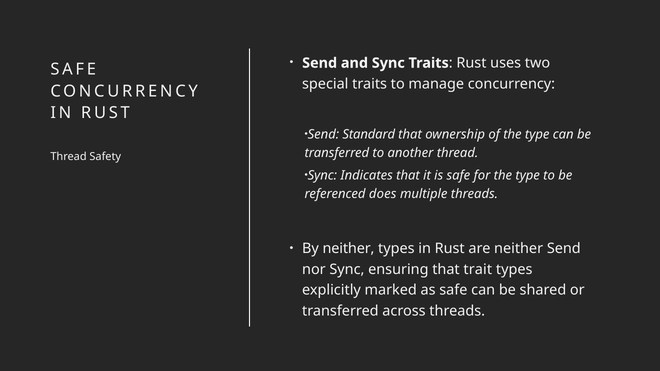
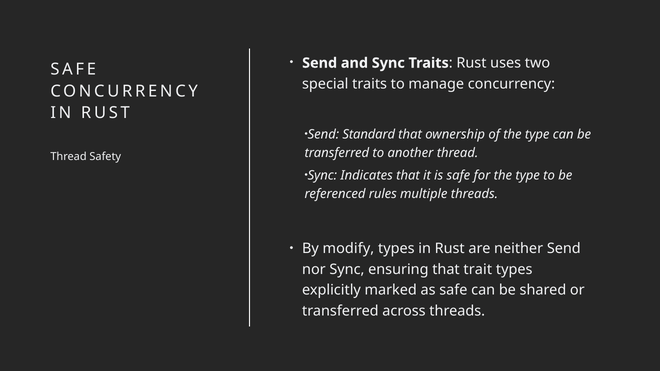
does: does -> rules (383, 194)
By neither: neither -> modify (348, 249)
